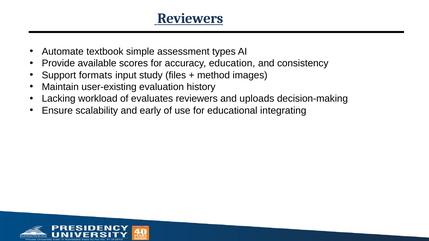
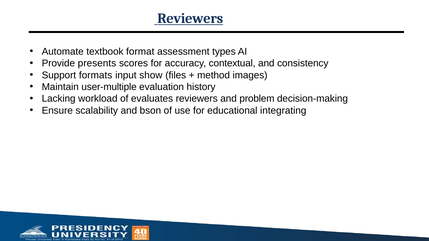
simple: simple -> format (140, 52)
available: available -> presents (97, 63)
education: education -> contextual (232, 63)
study: study -> show (151, 75)
user-existing: user-existing -> user-multiple (109, 87)
uploads: uploads -> problem (257, 99)
early: early -> bson (150, 111)
